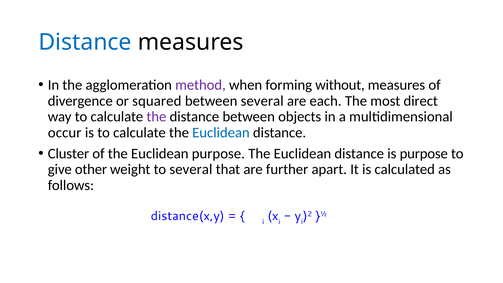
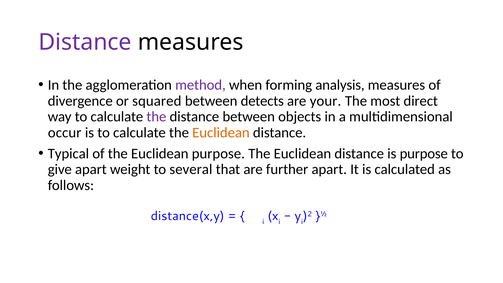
Distance colour: blue -> purple (85, 42)
without: without -> analysis (340, 85)
between several: several -> detects (262, 101)
each: each -> your (325, 101)
Euclidean colour: blue -> orange (221, 132)
Cluster: Cluster -> Typical (68, 154)
give other: other -> apart (91, 169)
